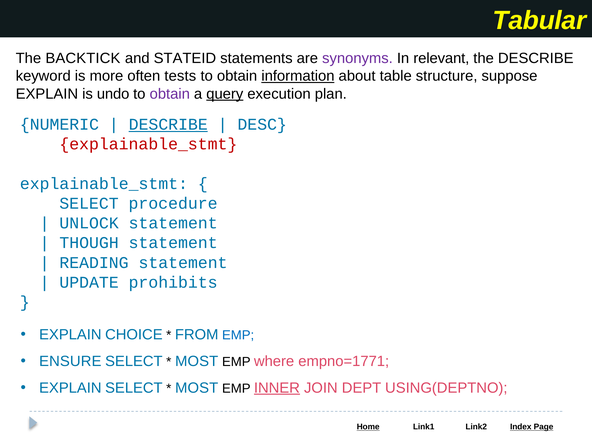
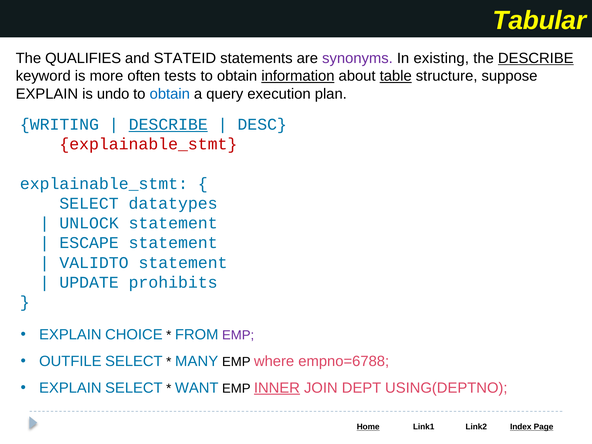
BACKTICK: BACKTICK -> QUALIFIES (83, 58)
relevant: relevant -> existing (441, 58)
DESCRIBE underline: none -> present (536, 58)
table underline: none -> present (396, 76)
obtain colour: purple -> blue (170, 94)
query underline: present -> none (225, 94)
NUMERIC: NUMERIC -> WRITING (59, 124)
procedure: procedure -> datatypes (173, 203)
THOUGH: THOUGH -> ESCAPE (89, 243)
READING: READING -> VALIDTO (94, 263)
EMP colour: blue -> purple (238, 335)
ENSURE: ENSURE -> OUTFILE (70, 361)
MOST: MOST -> MANY (197, 361)
empno=1771: empno=1771 -> empno=6788 (344, 361)
MOST: MOST -> WANT (197, 388)
